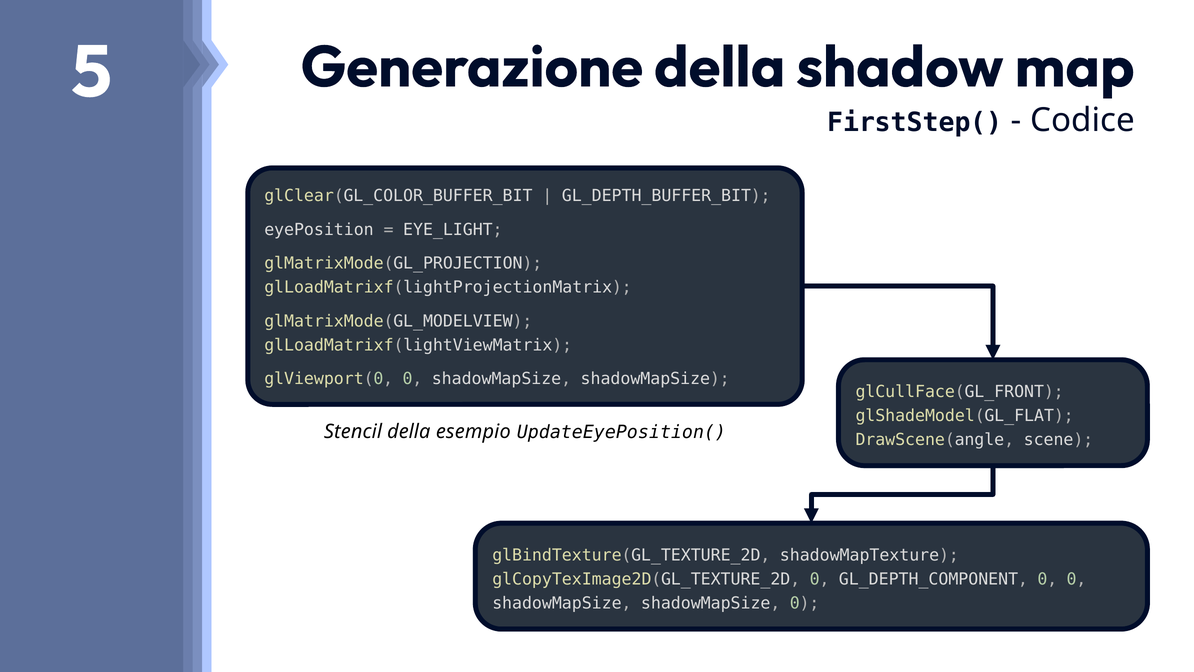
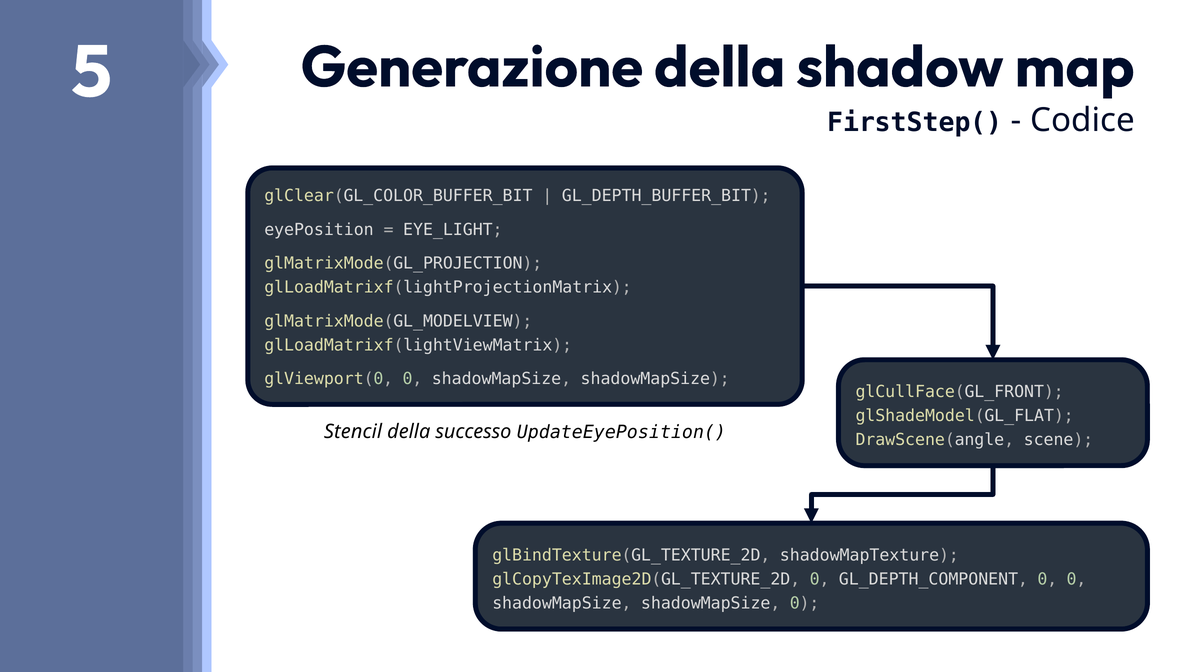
esempio: esempio -> successo (473, 432)
